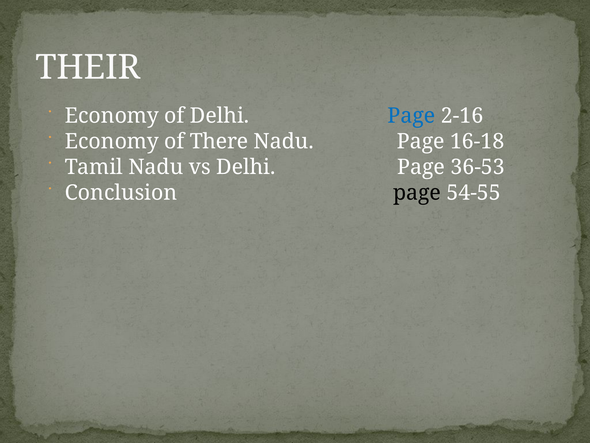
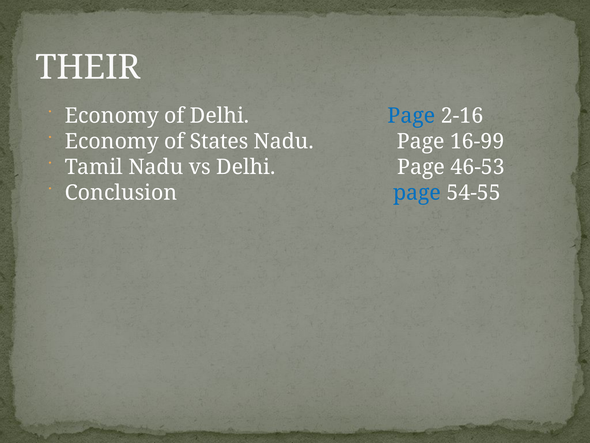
There: There -> States (219, 141)
16-18: 16-18 -> 16-99 (477, 141)
36-53: 36-53 -> 46-53 (478, 167)
page colour: black -> blue (417, 192)
